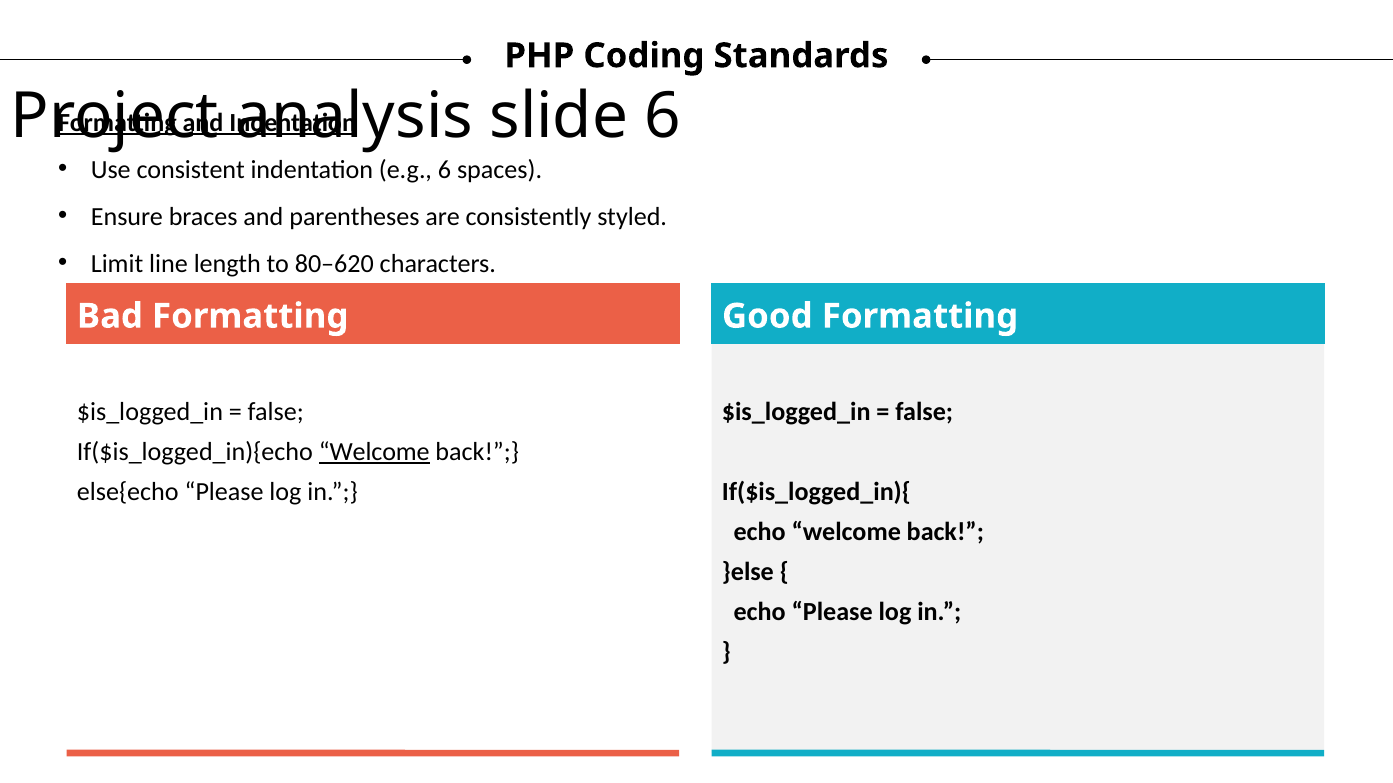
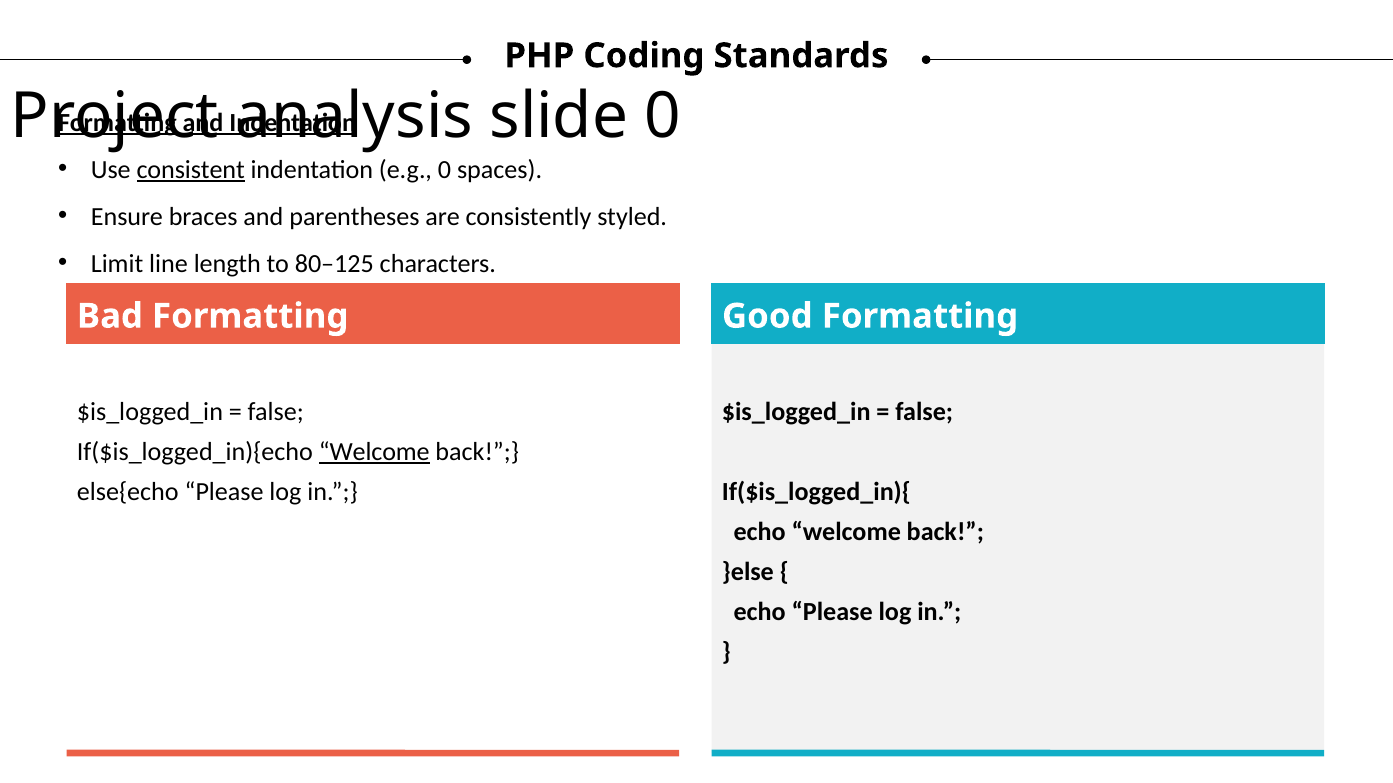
slide 6: 6 -> 0 (663, 117)
consistent underline: none -> present (191, 170)
e.g 6: 6 -> 0 (445, 170)
80–620: 80–620 -> 80–125 (334, 264)
